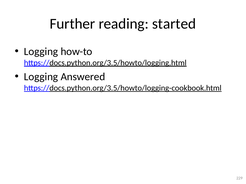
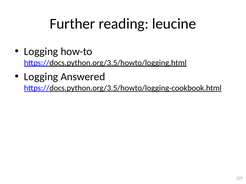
started: started -> leucine (174, 24)
